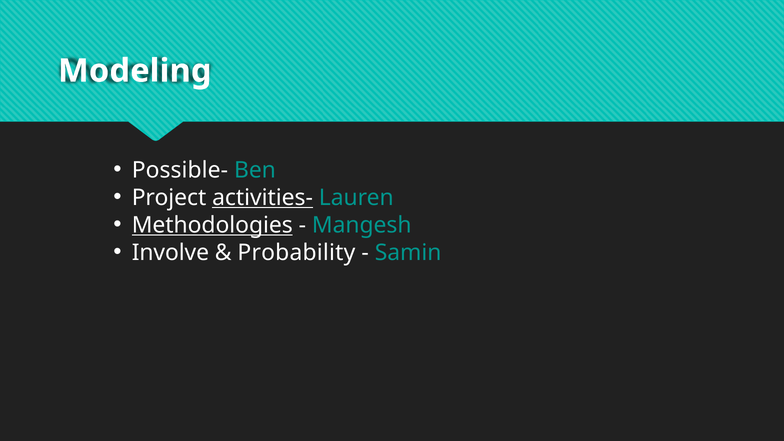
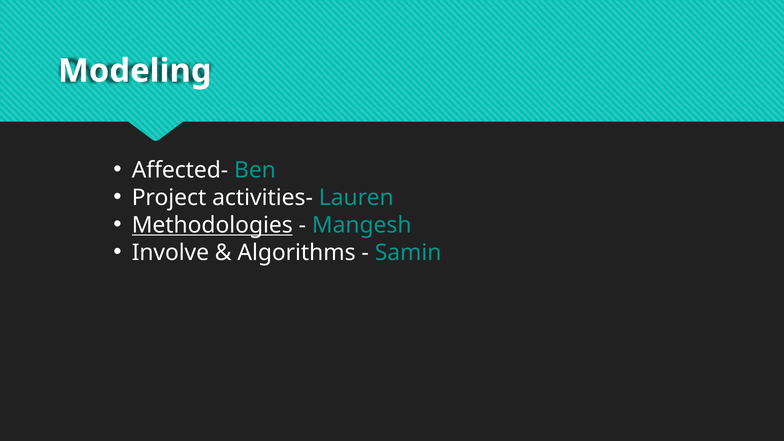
Possible-: Possible- -> Affected- (180, 170)
activities- underline: present -> none (263, 198)
Probability: Probability -> Algorithms (297, 253)
